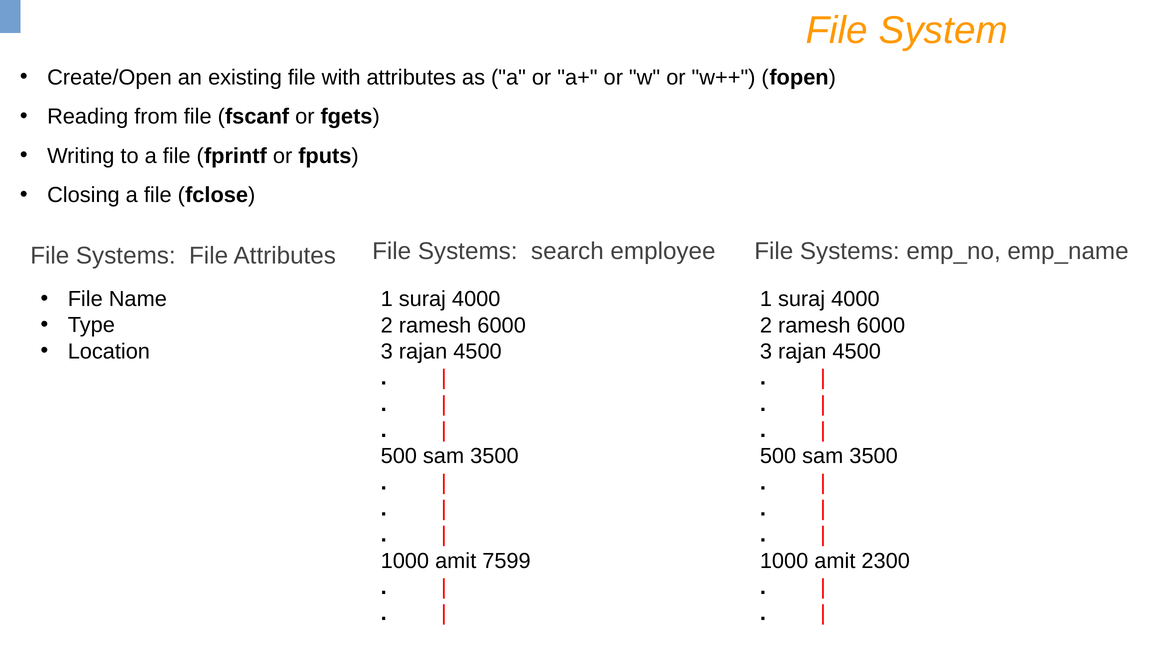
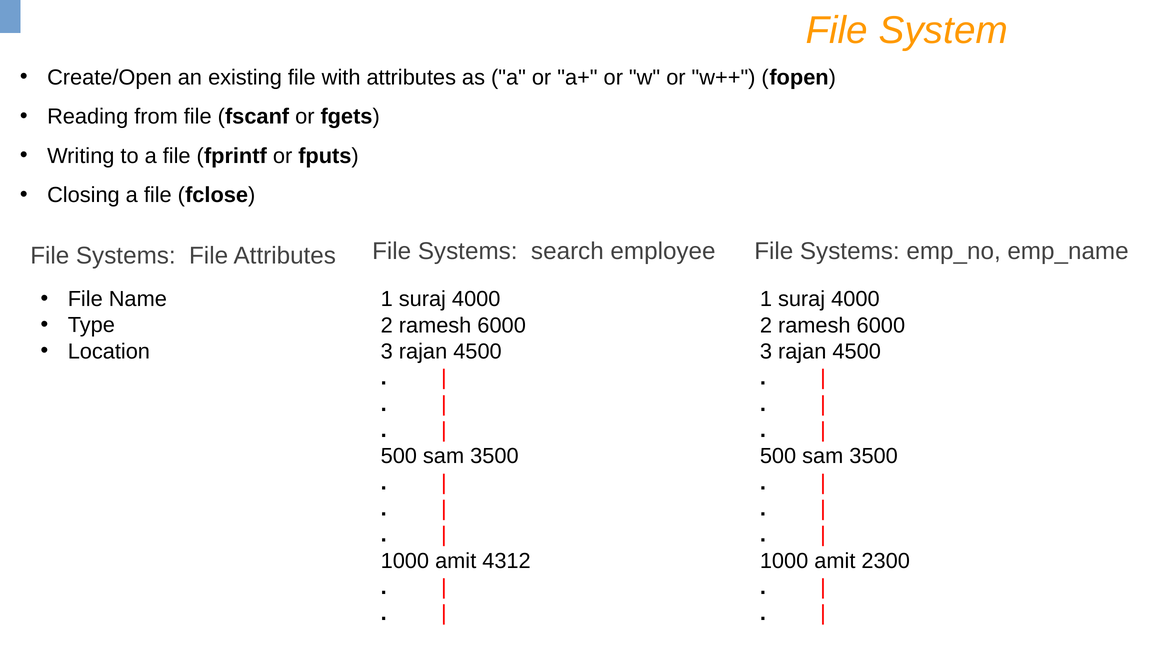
7599: 7599 -> 4312 (506, 561)
